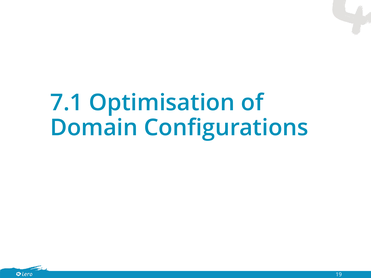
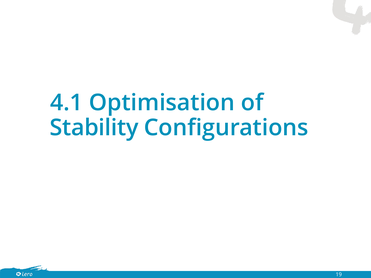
7.1: 7.1 -> 4.1 (66, 103)
Domain: Domain -> Stability (94, 128)
